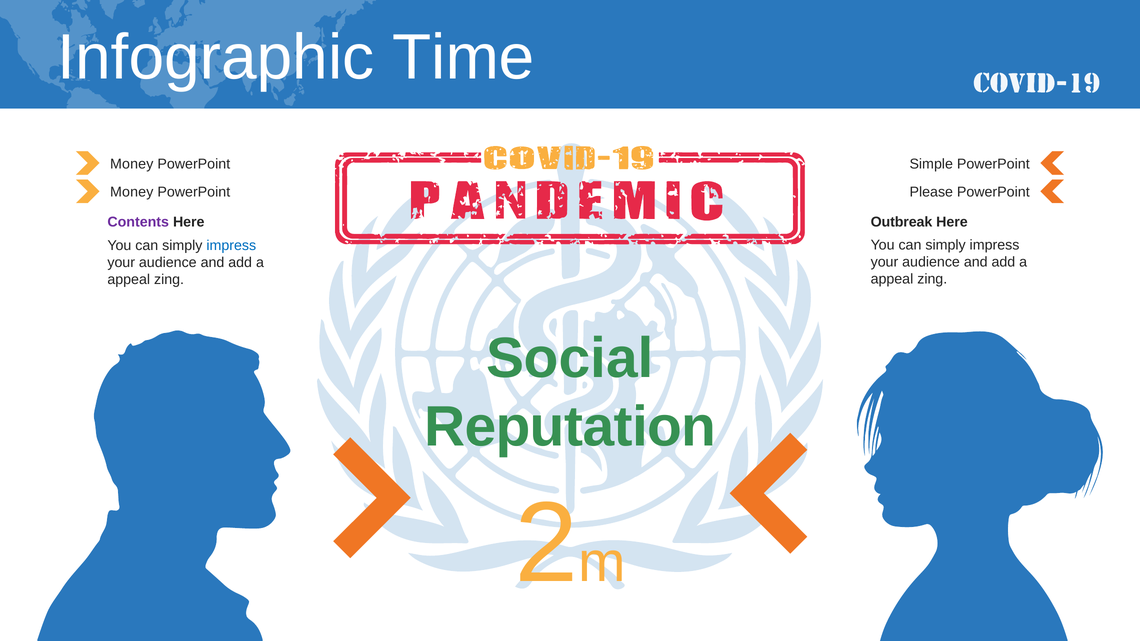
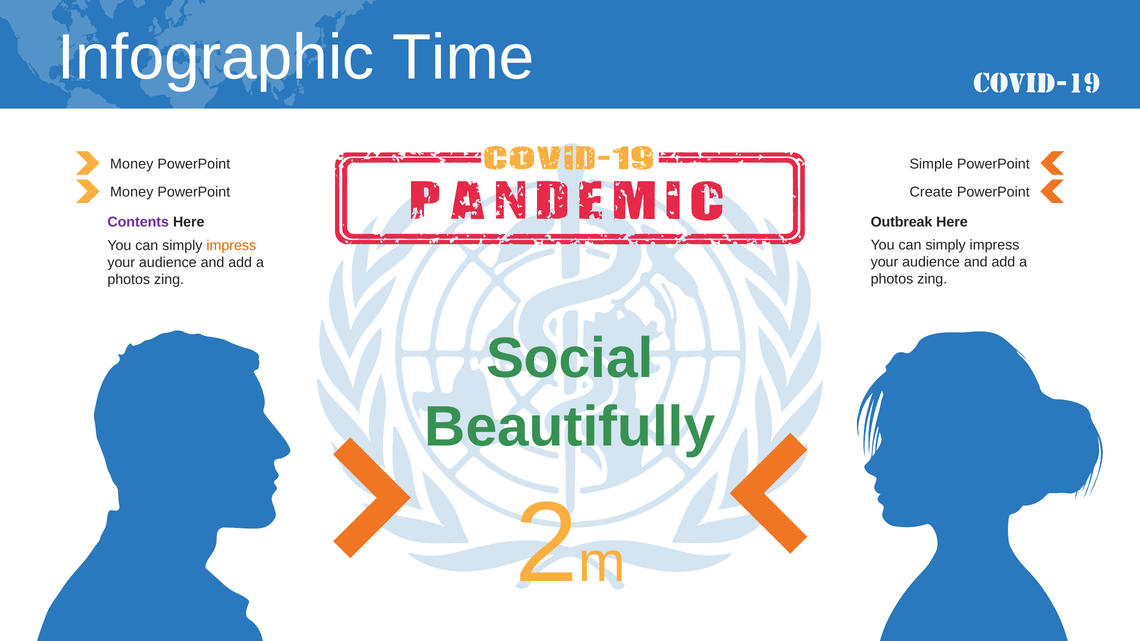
Please: Please -> Create (931, 192)
impress colour: blue -> orange (231, 245)
appeal: appeal -> photos (892, 279)
appeal: appeal -> photos (129, 280)
Reputation: Reputation -> Beautifully (570, 427)
